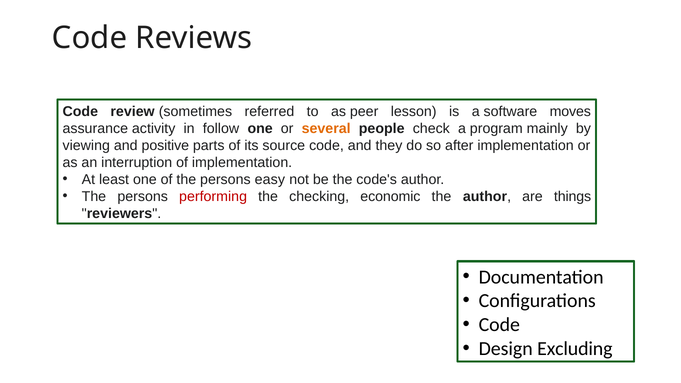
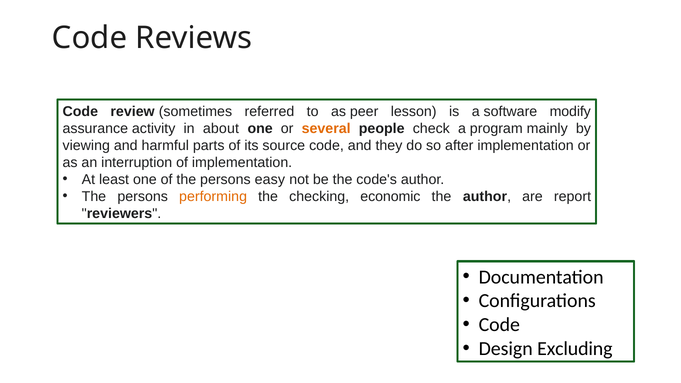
moves: moves -> modify (570, 111)
follow: follow -> about (221, 129)
positive: positive -> harmful (165, 146)
performing colour: red -> orange (213, 197)
things: things -> report (573, 197)
